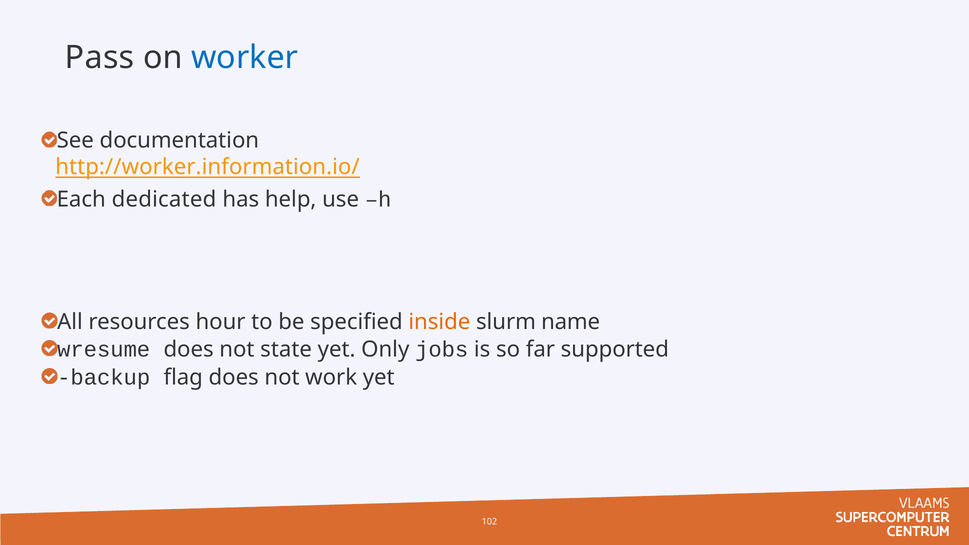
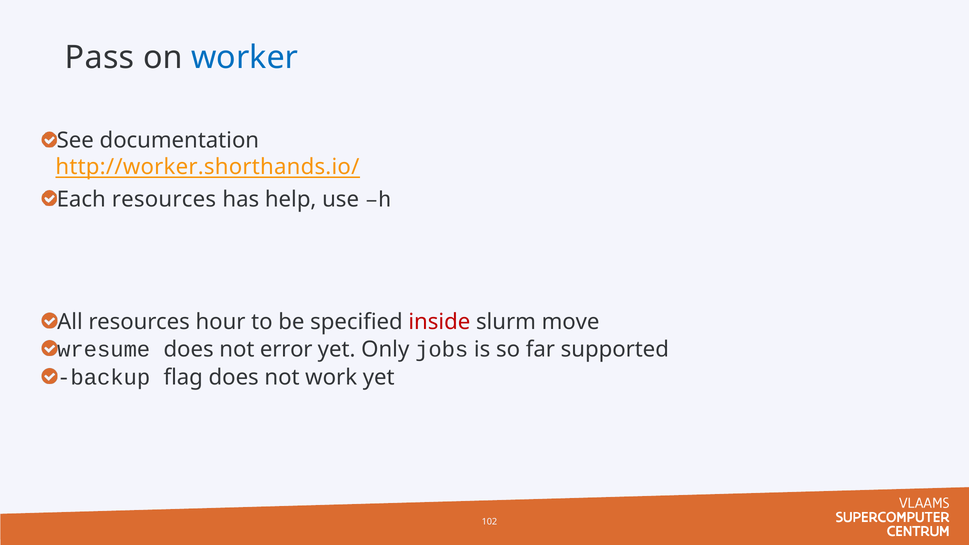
http://worker.information.io/: http://worker.information.io/ -> http://worker.shorthands.io/ (207, 167)
Each dedicated: dedicated -> resources (164, 199)
inside colour: orange -> red (439, 322)
name: name -> move (571, 322)
state: state -> error (286, 349)
